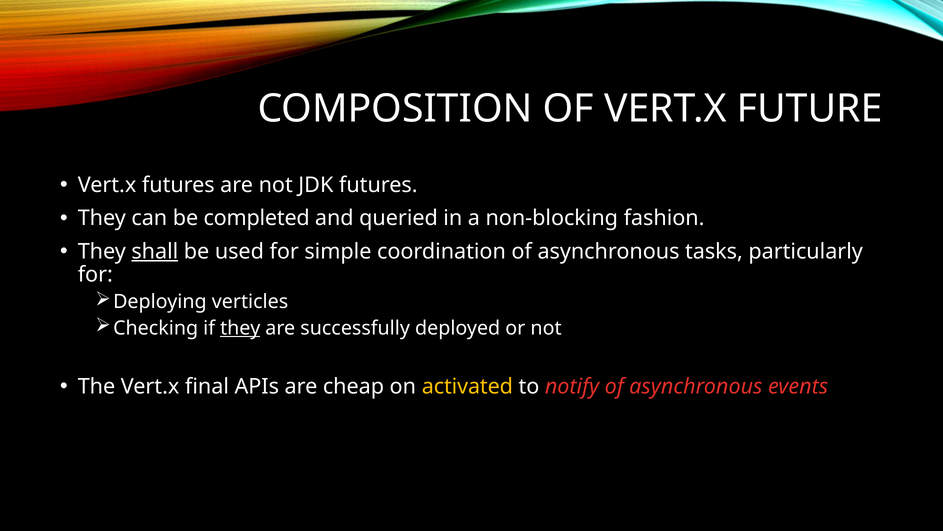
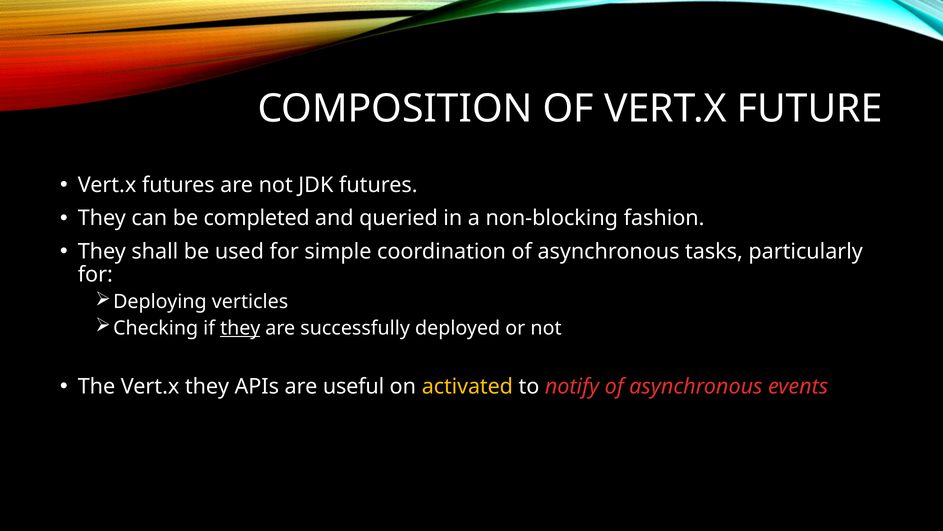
shall underline: present -> none (155, 251)
Vert.x final: final -> they (207, 386)
cheap: cheap -> useful (354, 386)
